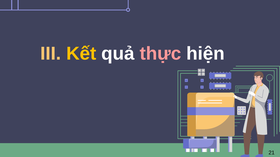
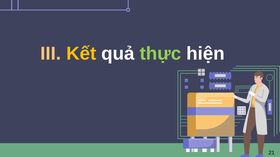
thực colour: pink -> light green (160, 54)
